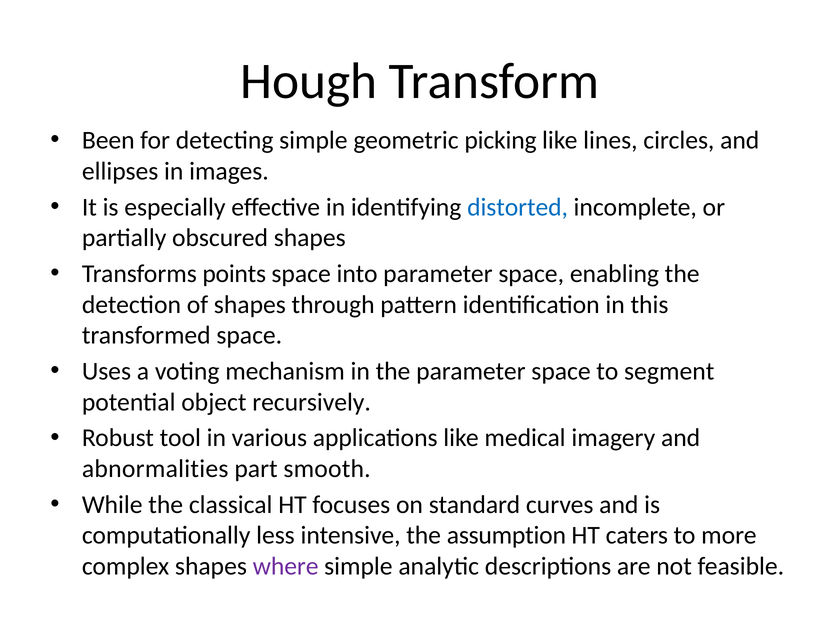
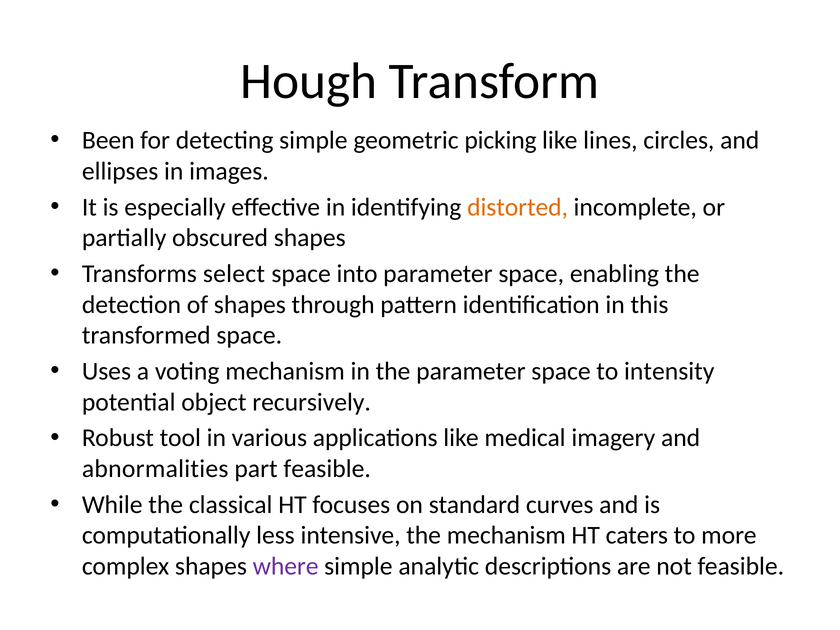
distorted colour: blue -> orange (518, 207)
points: points -> select (234, 274)
segment: segment -> intensity (669, 371)
part smooth: smooth -> feasible (327, 469)
the assumption: assumption -> mechanism (506, 535)
